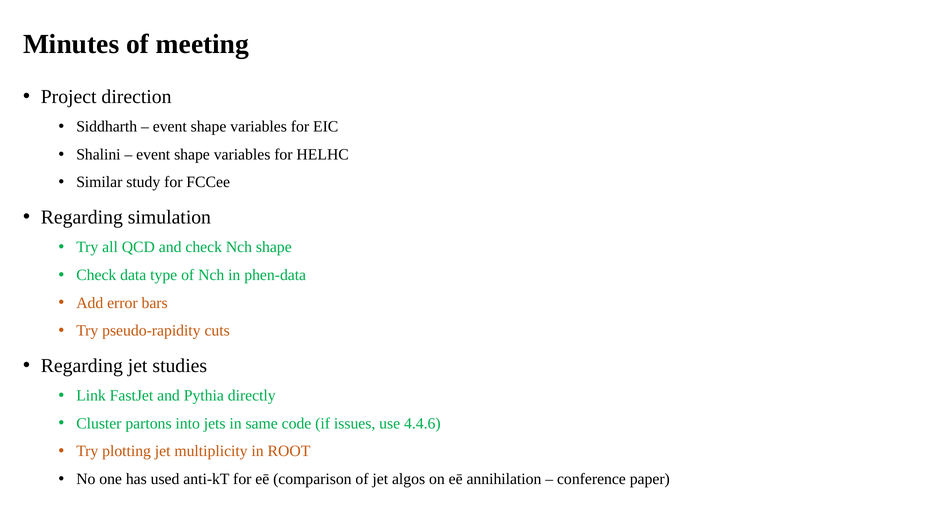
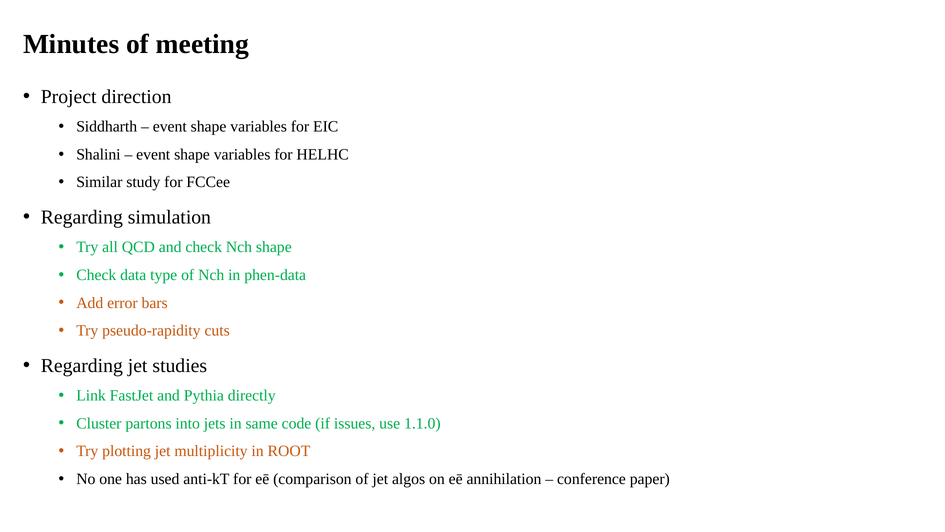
4.4.6: 4.4.6 -> 1.1.0 (422, 423)
